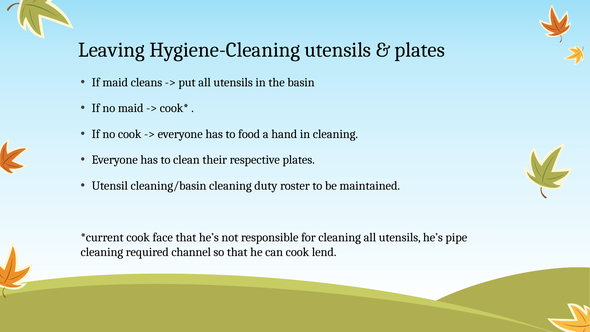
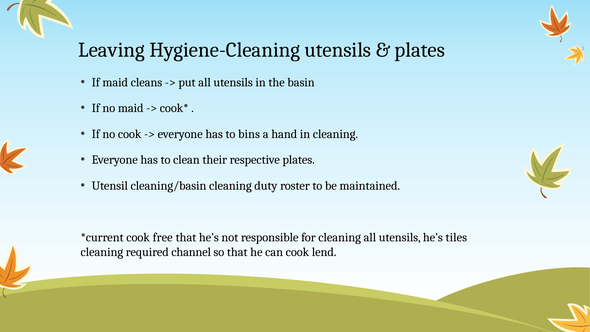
food: food -> bins (249, 134)
face: face -> free (163, 237)
pipe: pipe -> tiles (456, 237)
